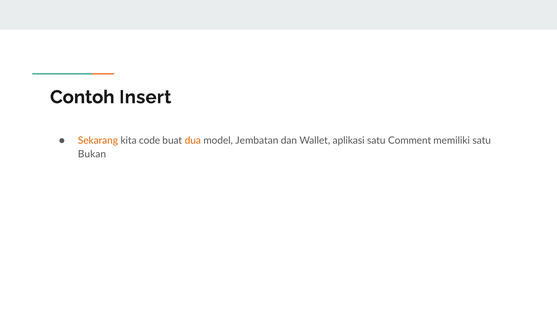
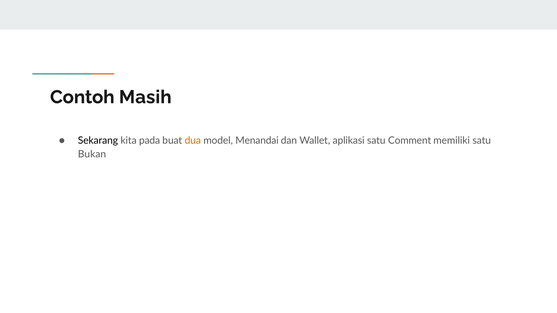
Insert: Insert -> Masih (145, 97)
Sekarang colour: orange -> black (98, 141)
code: code -> pada (150, 141)
Jembatan: Jembatan -> Menandai (257, 141)
